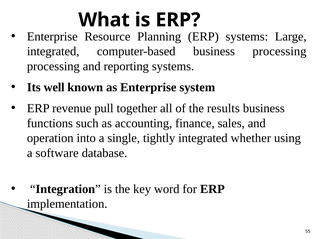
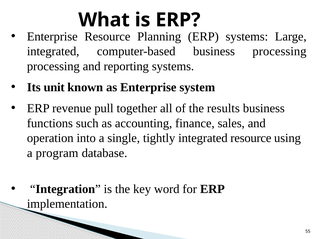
well: well -> unit (54, 87)
integrated whether: whether -> resource (251, 138)
software: software -> program (57, 153)
